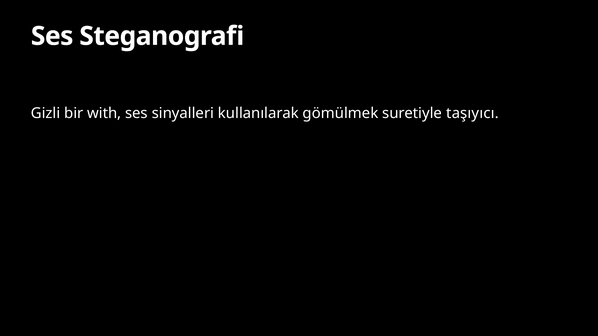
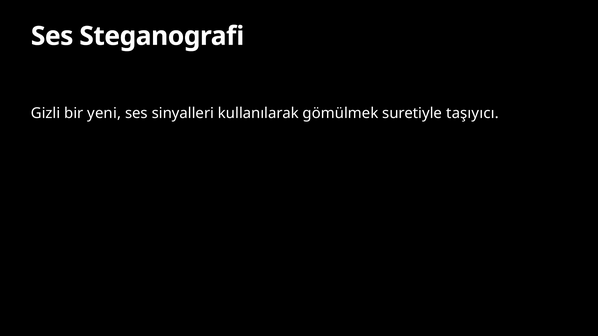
with: with -> yeni (104, 113)
